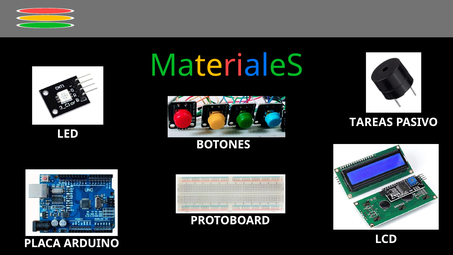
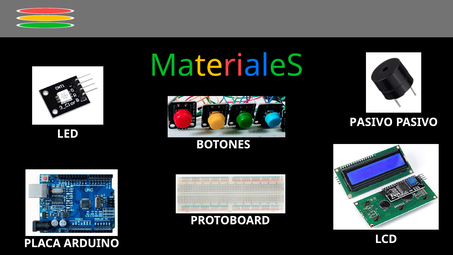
TAREAS: TAREAS -> PASIVO (371, 122)
